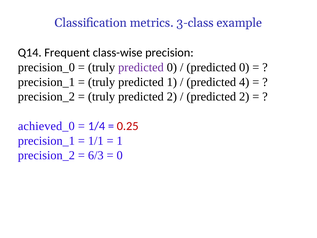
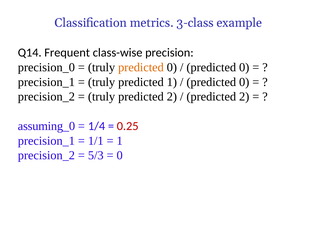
predicted colour: purple -> orange (141, 67)
4: 4 -> 0 (244, 82)
achieved_0: achieved_0 -> assuming_0 (46, 126)
6/3: 6/3 -> 5/3 (96, 155)
